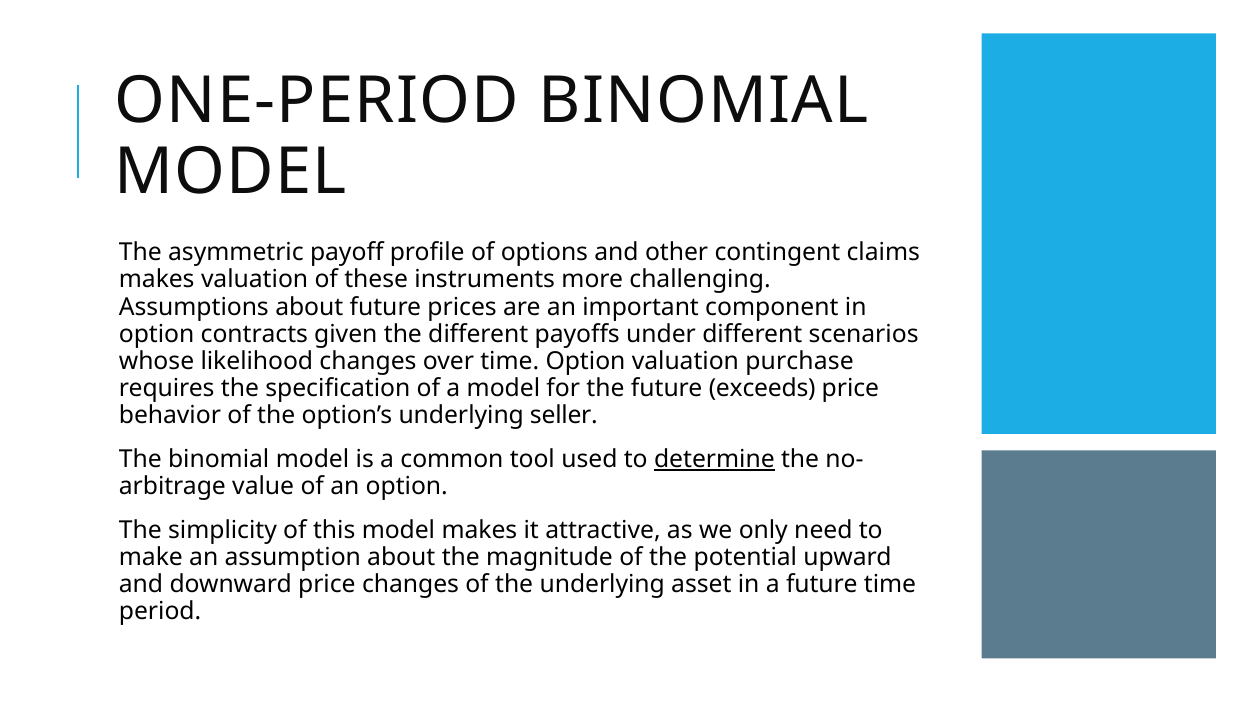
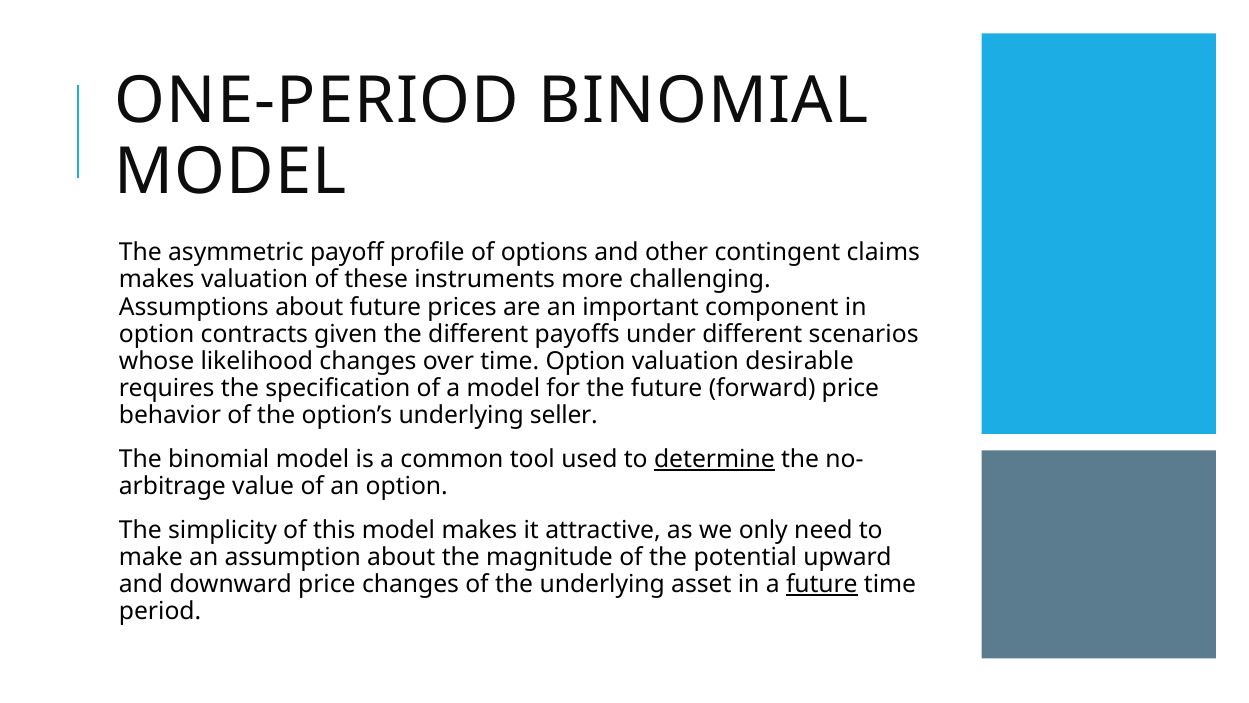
purchase: purchase -> desirable (799, 361)
exceeds: exceeds -> forward (762, 388)
future underline: none -> present (822, 584)
